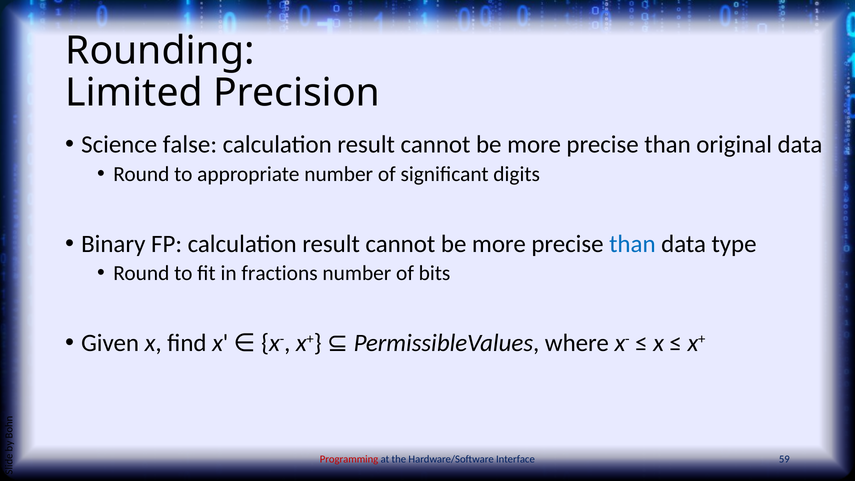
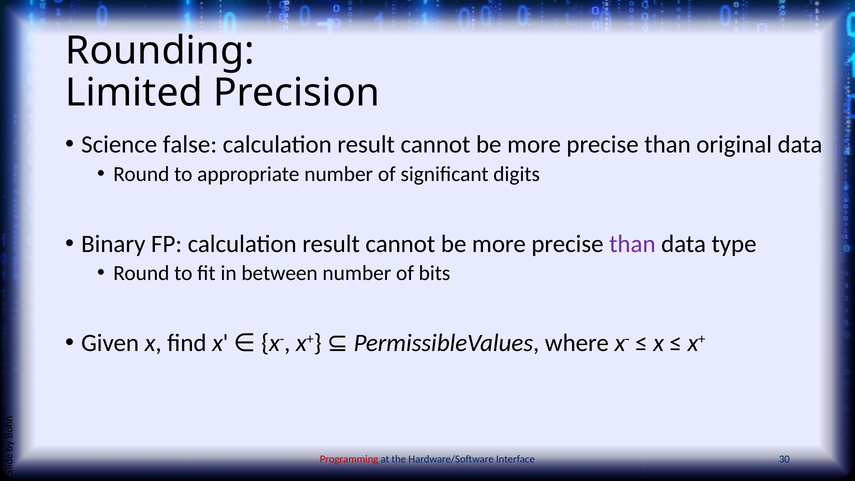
than colour: blue -> purple (632, 244)
fractions: fractions -> between (280, 273)
59: 59 -> 30 (784, 459)
